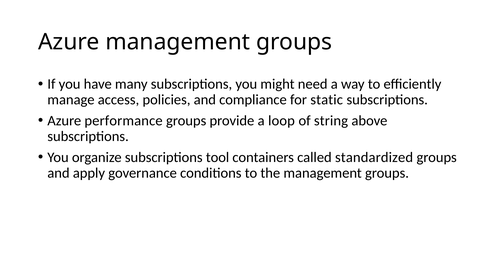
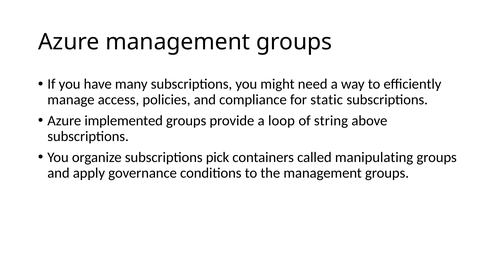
performance: performance -> implemented (124, 121)
tool: tool -> pick (218, 158)
standardized: standardized -> manipulating (374, 158)
